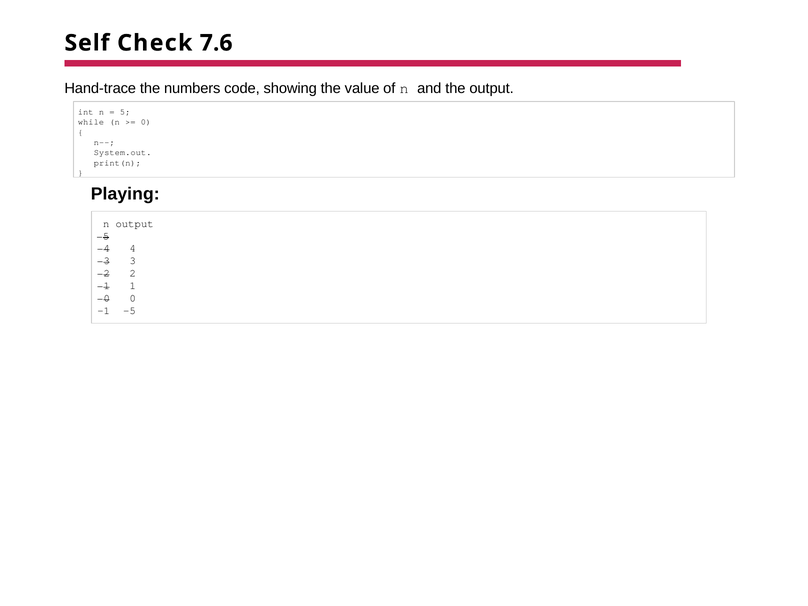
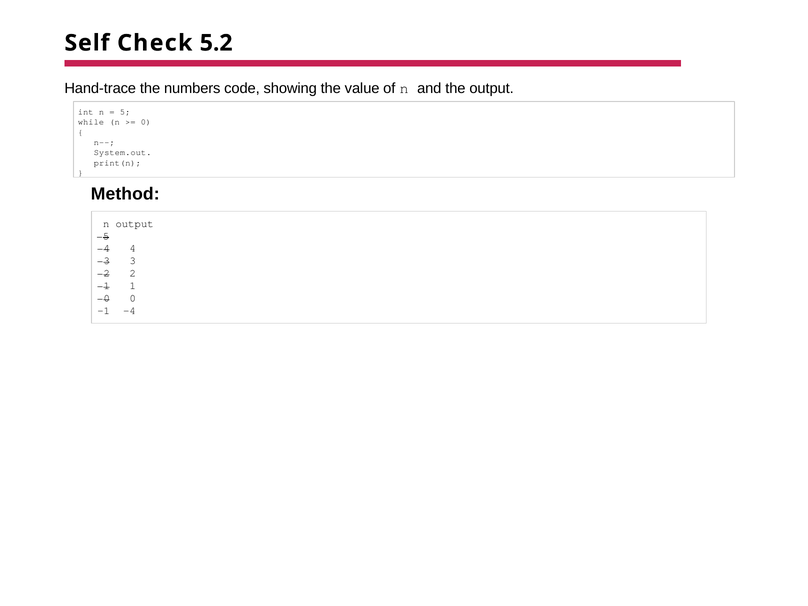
7.6: 7.6 -> 5.2 (216, 43)
Playing: Playing -> Method (125, 194)
-5: -5 -> -4 (129, 311)
